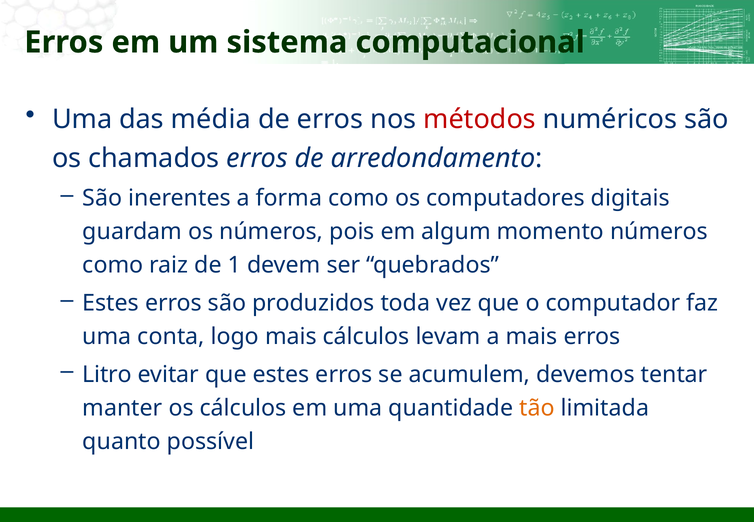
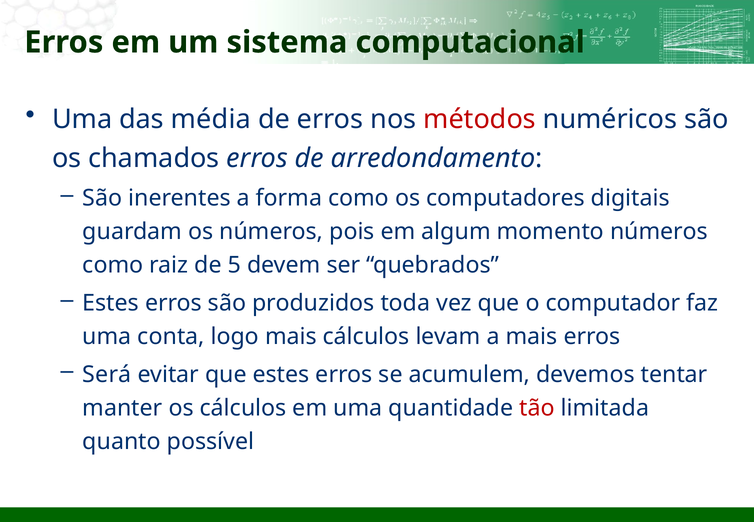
1: 1 -> 5 (234, 265)
Litro: Litro -> Será (107, 375)
tão colour: orange -> red (537, 408)
